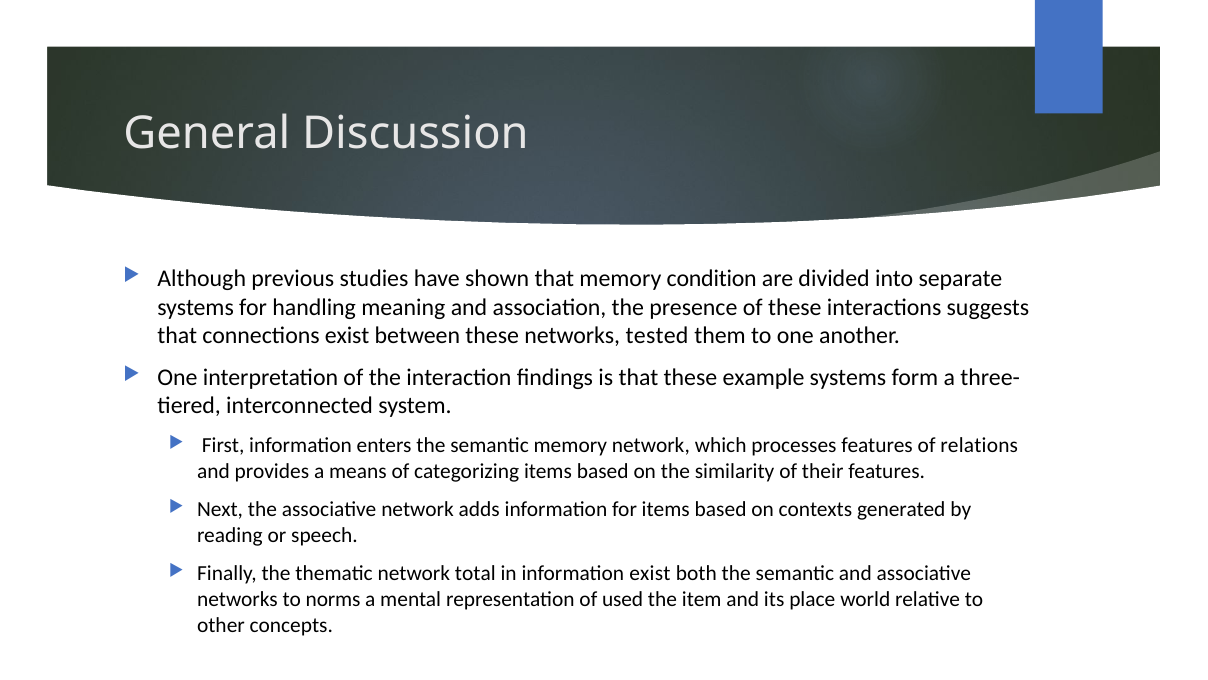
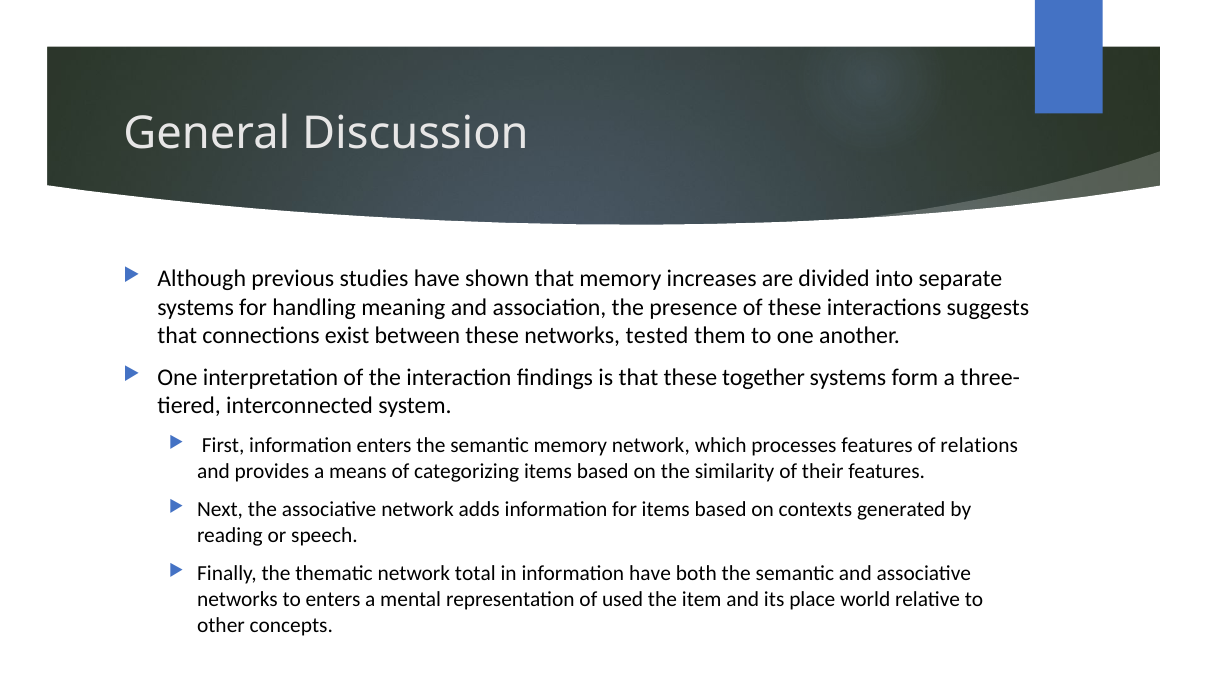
condition: condition -> increases (712, 278)
example: example -> together (764, 377)
information exist: exist -> have (650, 573)
to norms: norms -> enters (333, 599)
